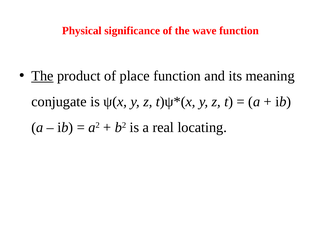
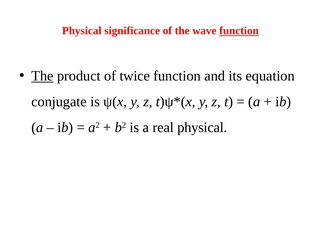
function underline: none -> present (239, 31)
place: place -> twice (135, 76)
meaning: meaning -> equation (270, 76)
real locating: locating -> physical (202, 127)
